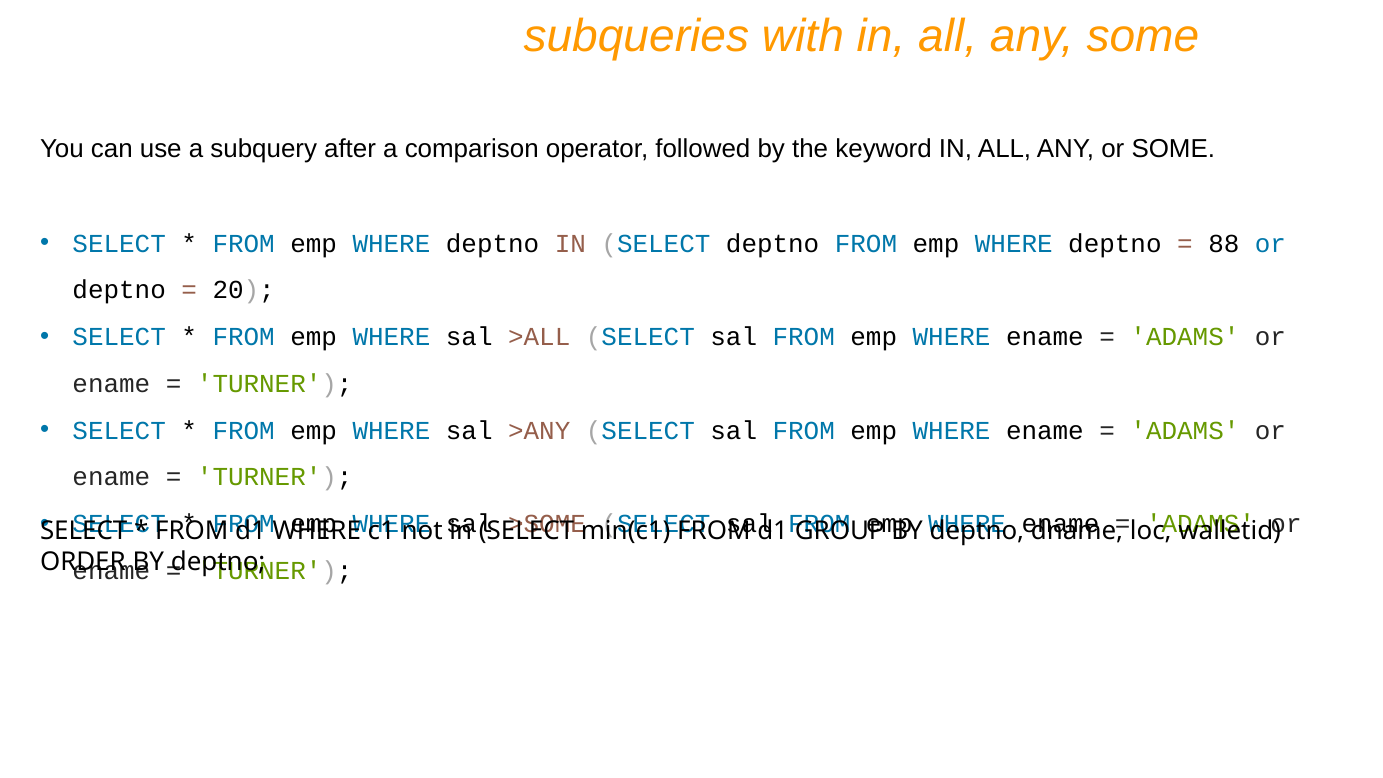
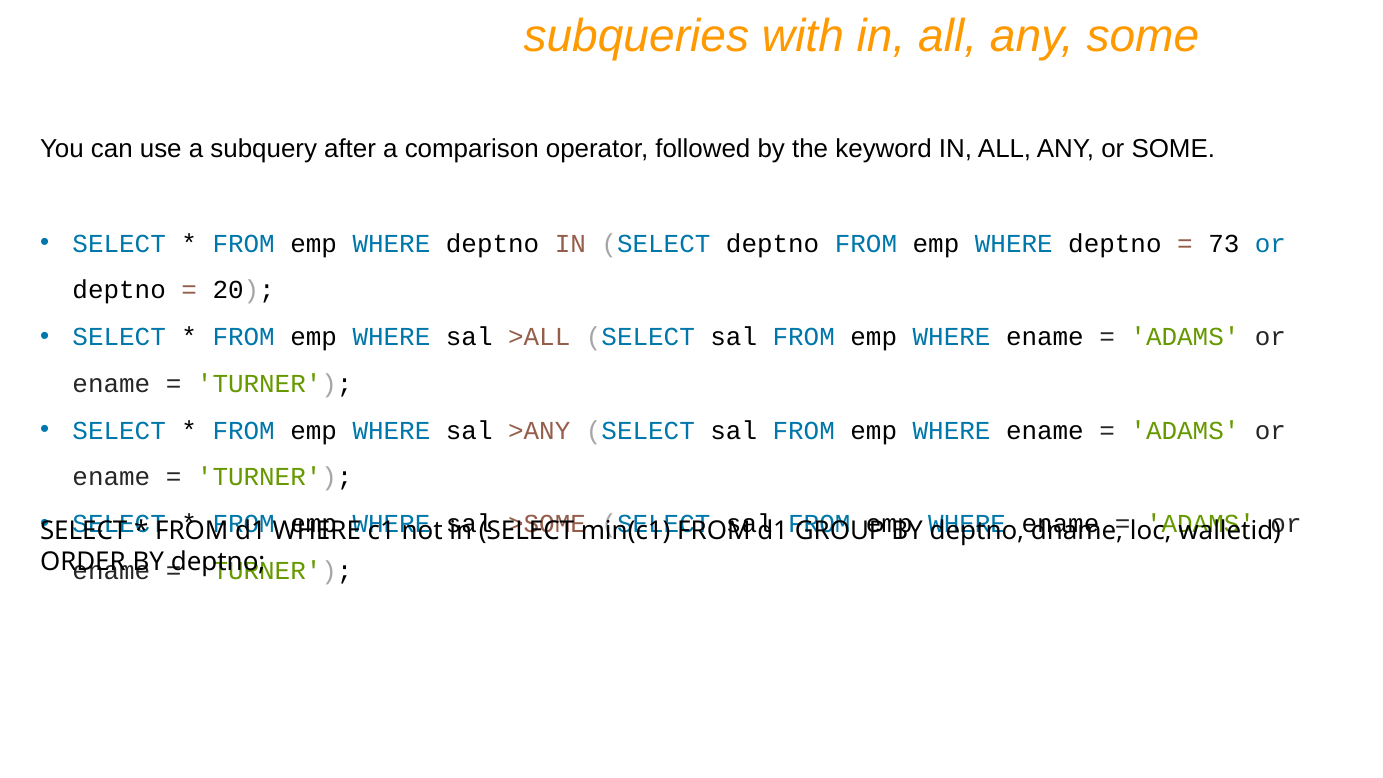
88: 88 -> 73 (1224, 244)
